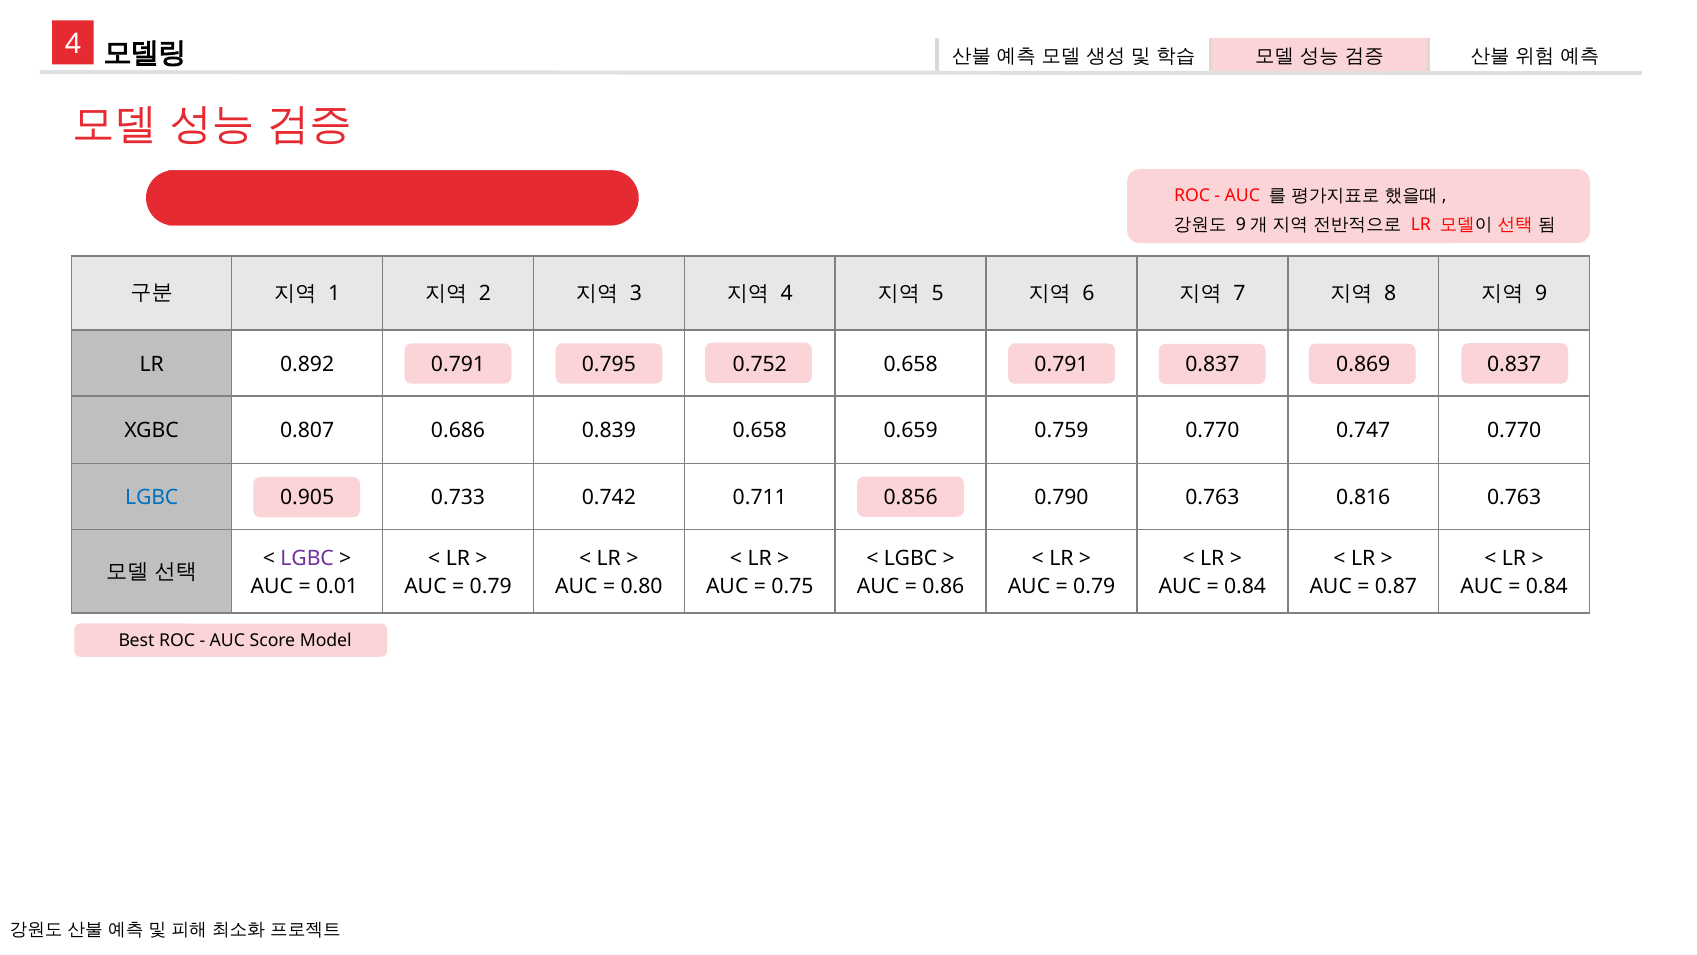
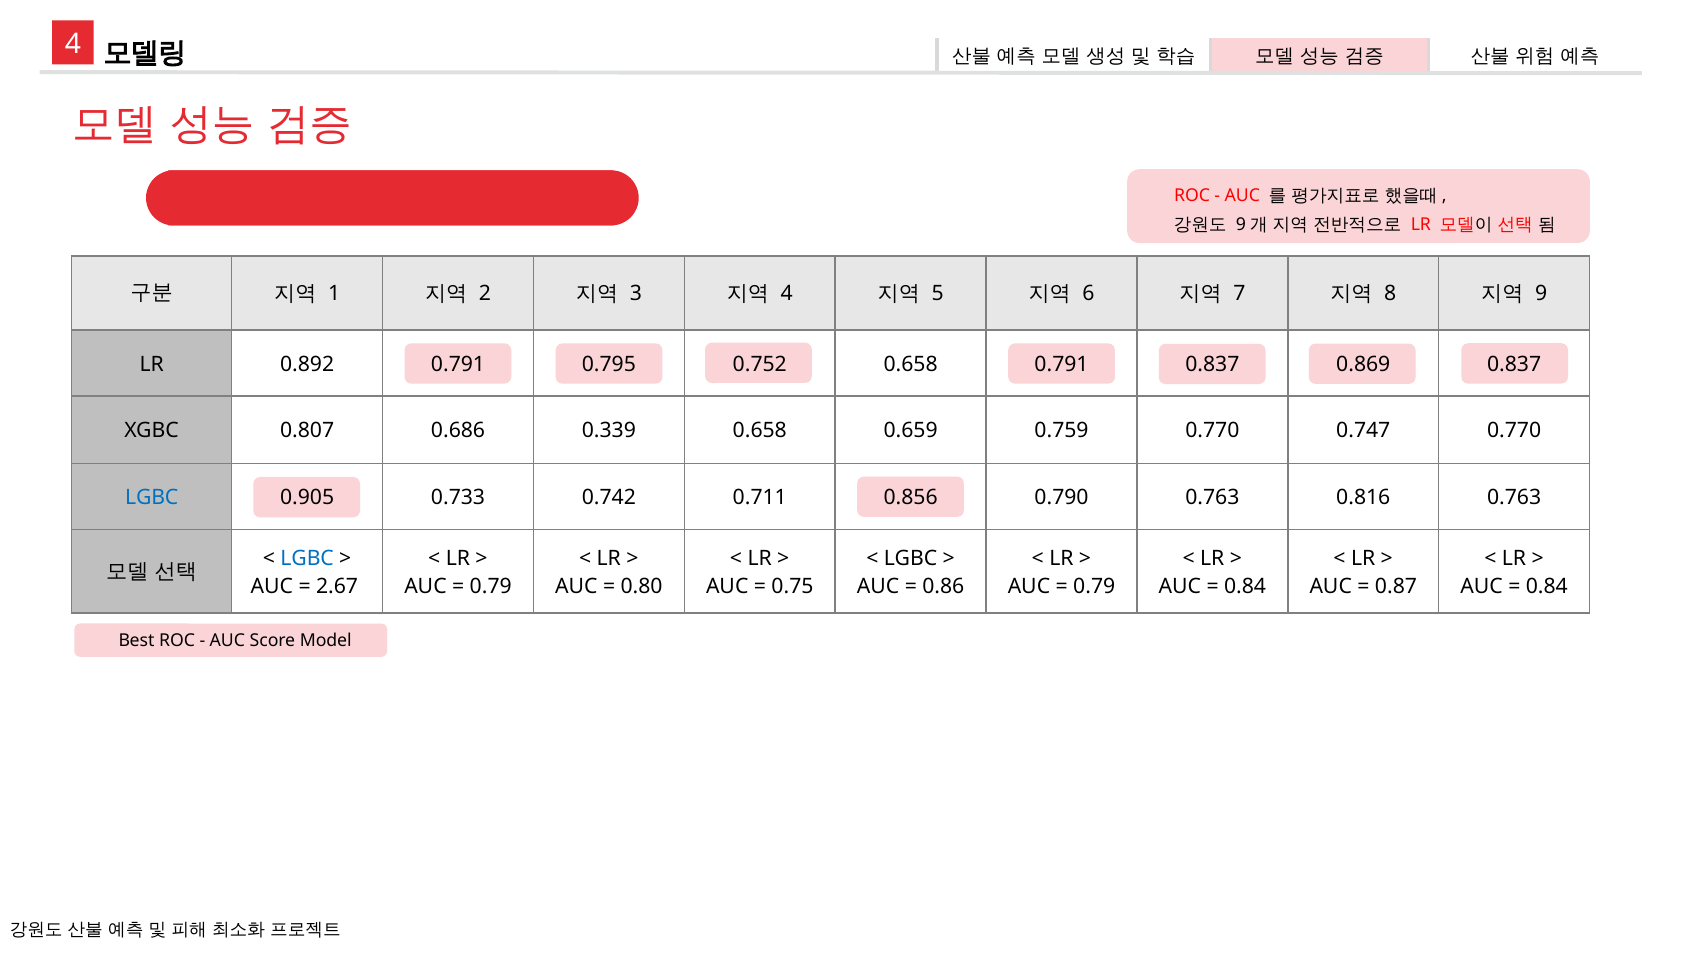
0.839: 0.839 -> 0.339 (609, 431)
LGBC colour: purple -> blue (307, 558)
0.01: 0.01 -> 2.67 (337, 587)
